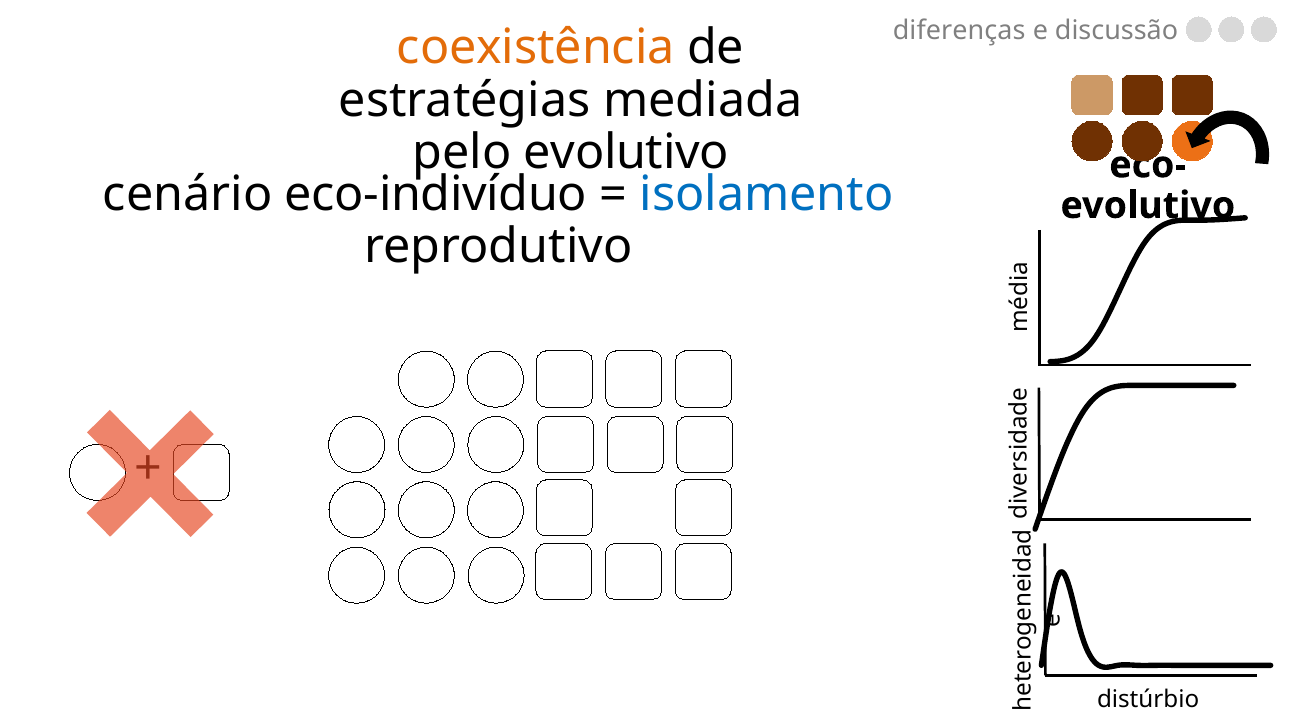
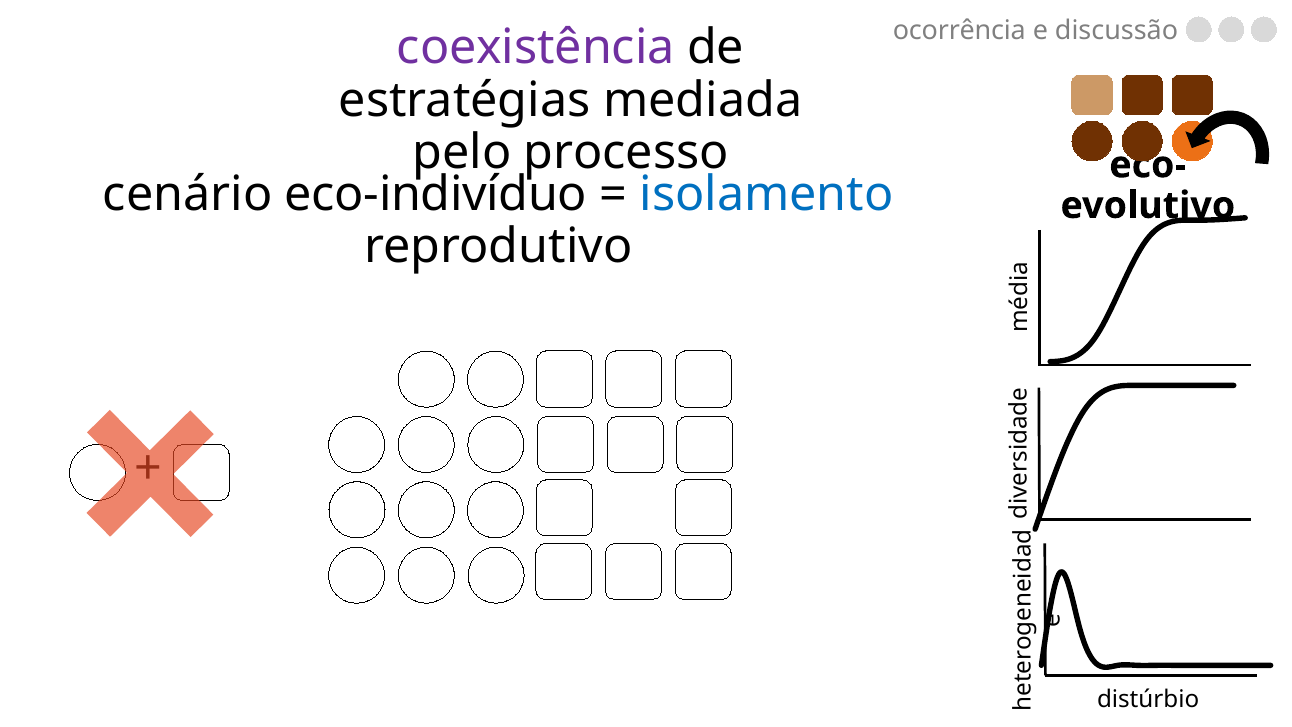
diferenças: diferenças -> ocorrência (959, 30)
coexistência colour: orange -> purple (536, 48)
pelo evolutivo: evolutivo -> processo (626, 152)
